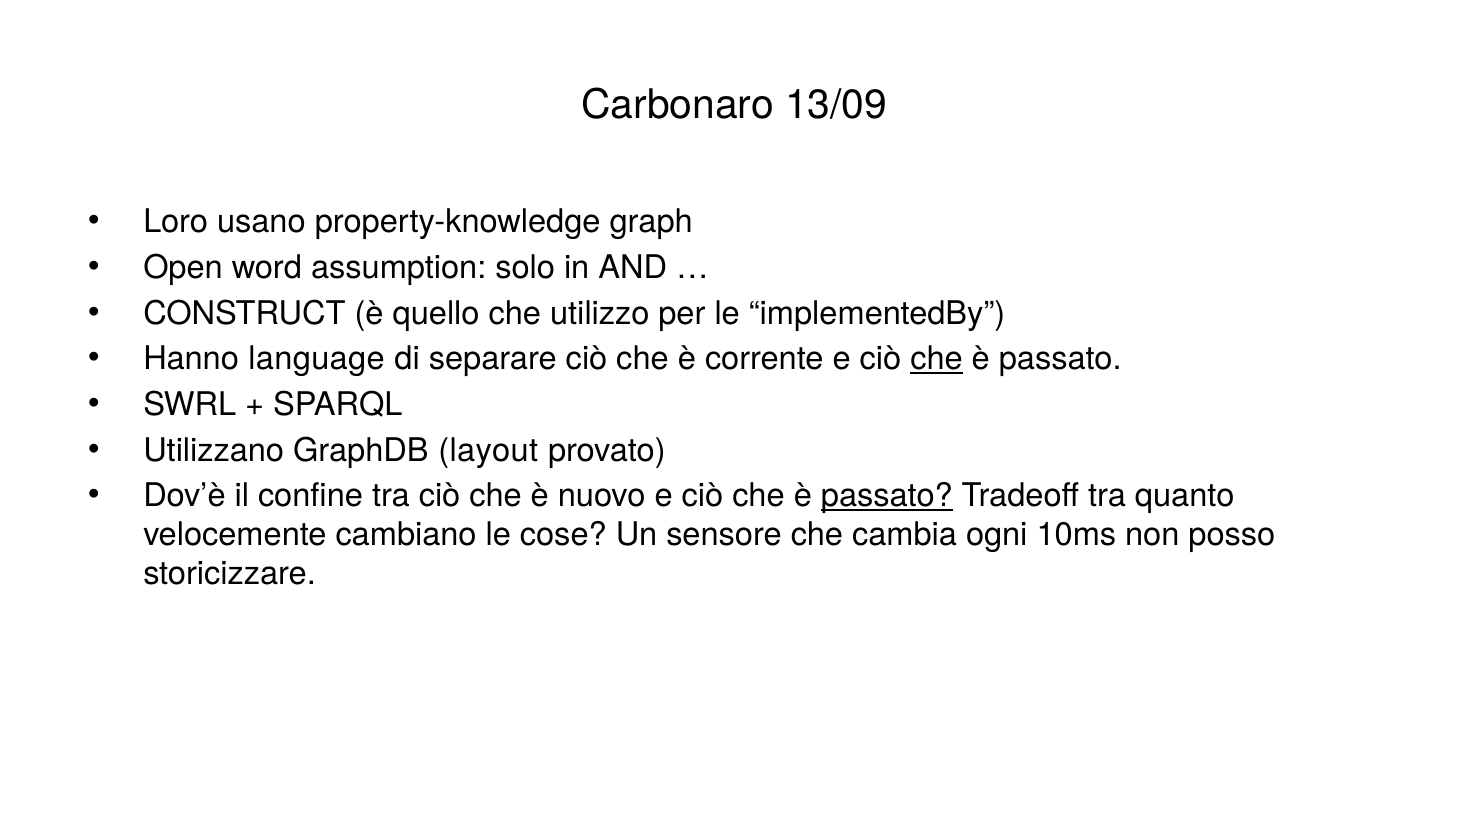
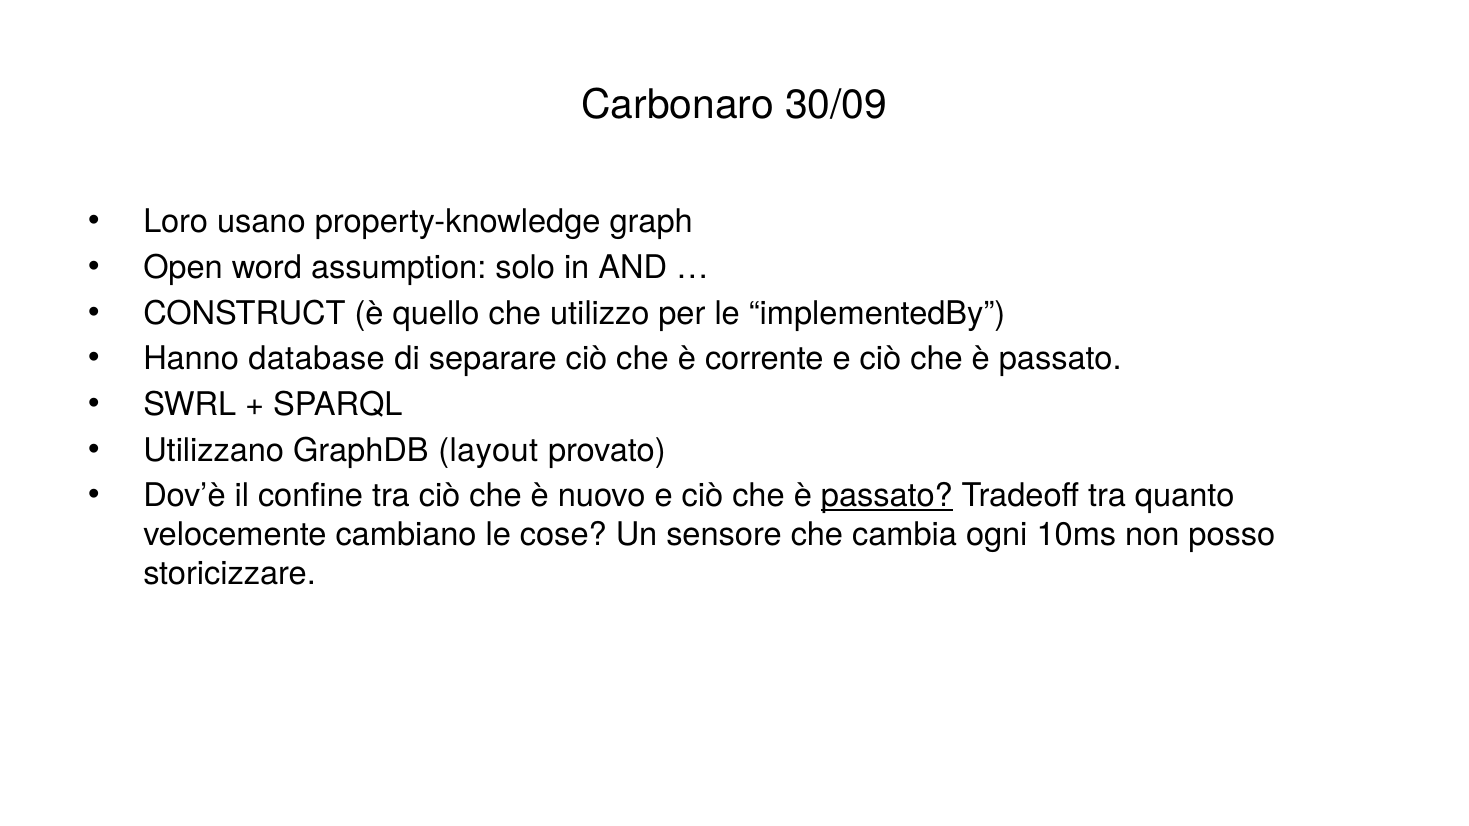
13/09: 13/09 -> 30/09 (836, 105)
language: language -> database (317, 359)
che underline: present -> none (937, 359)
